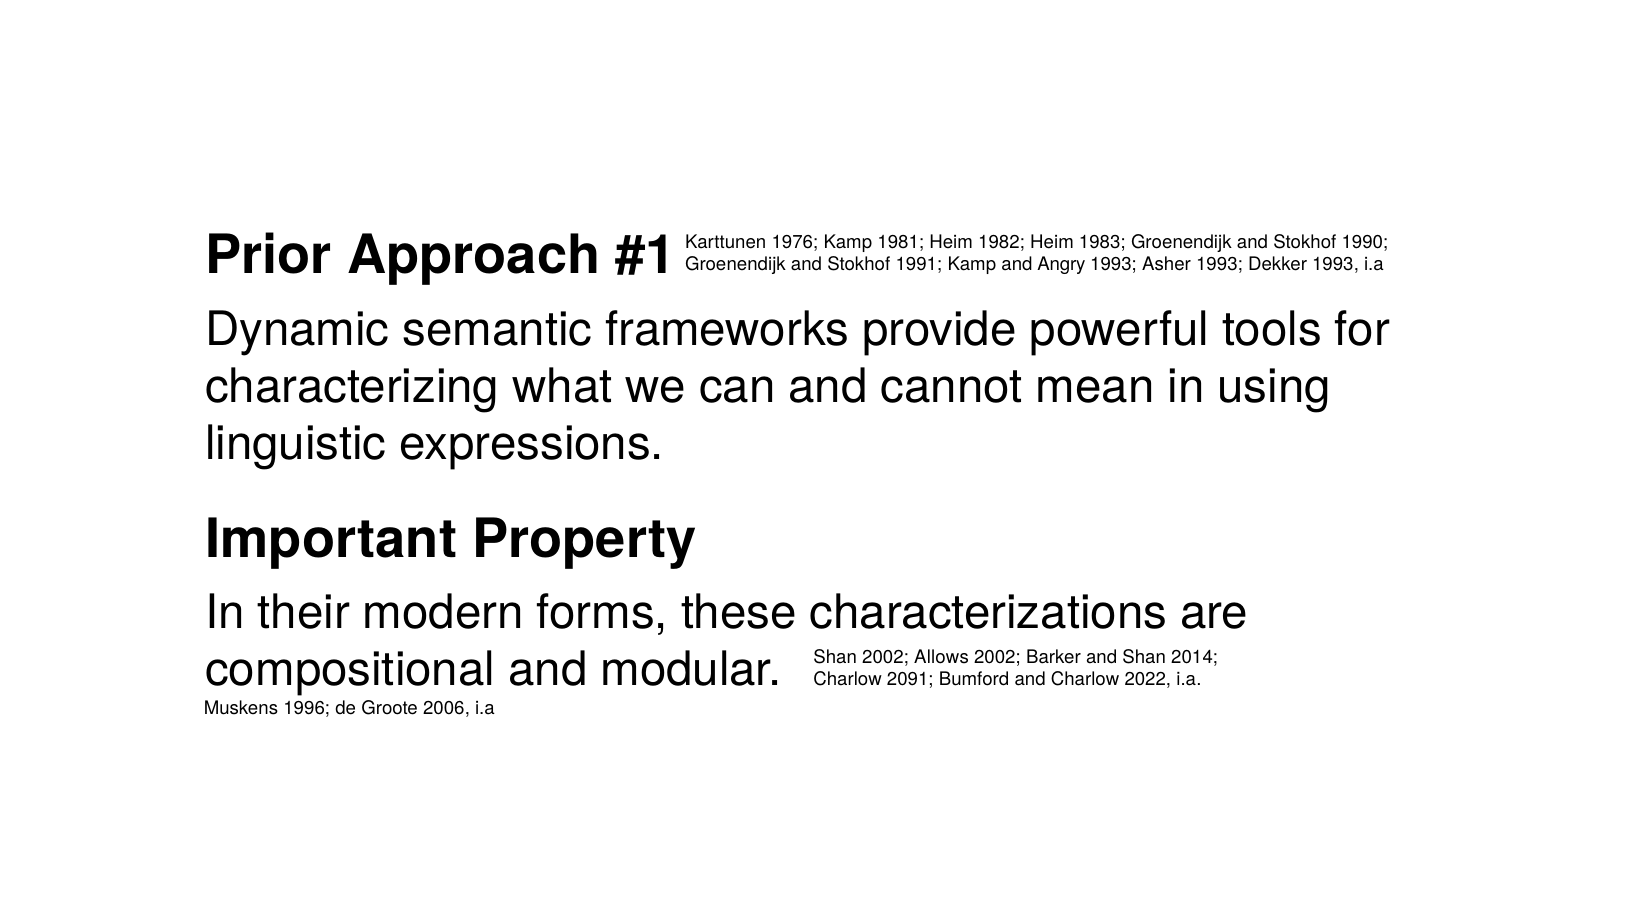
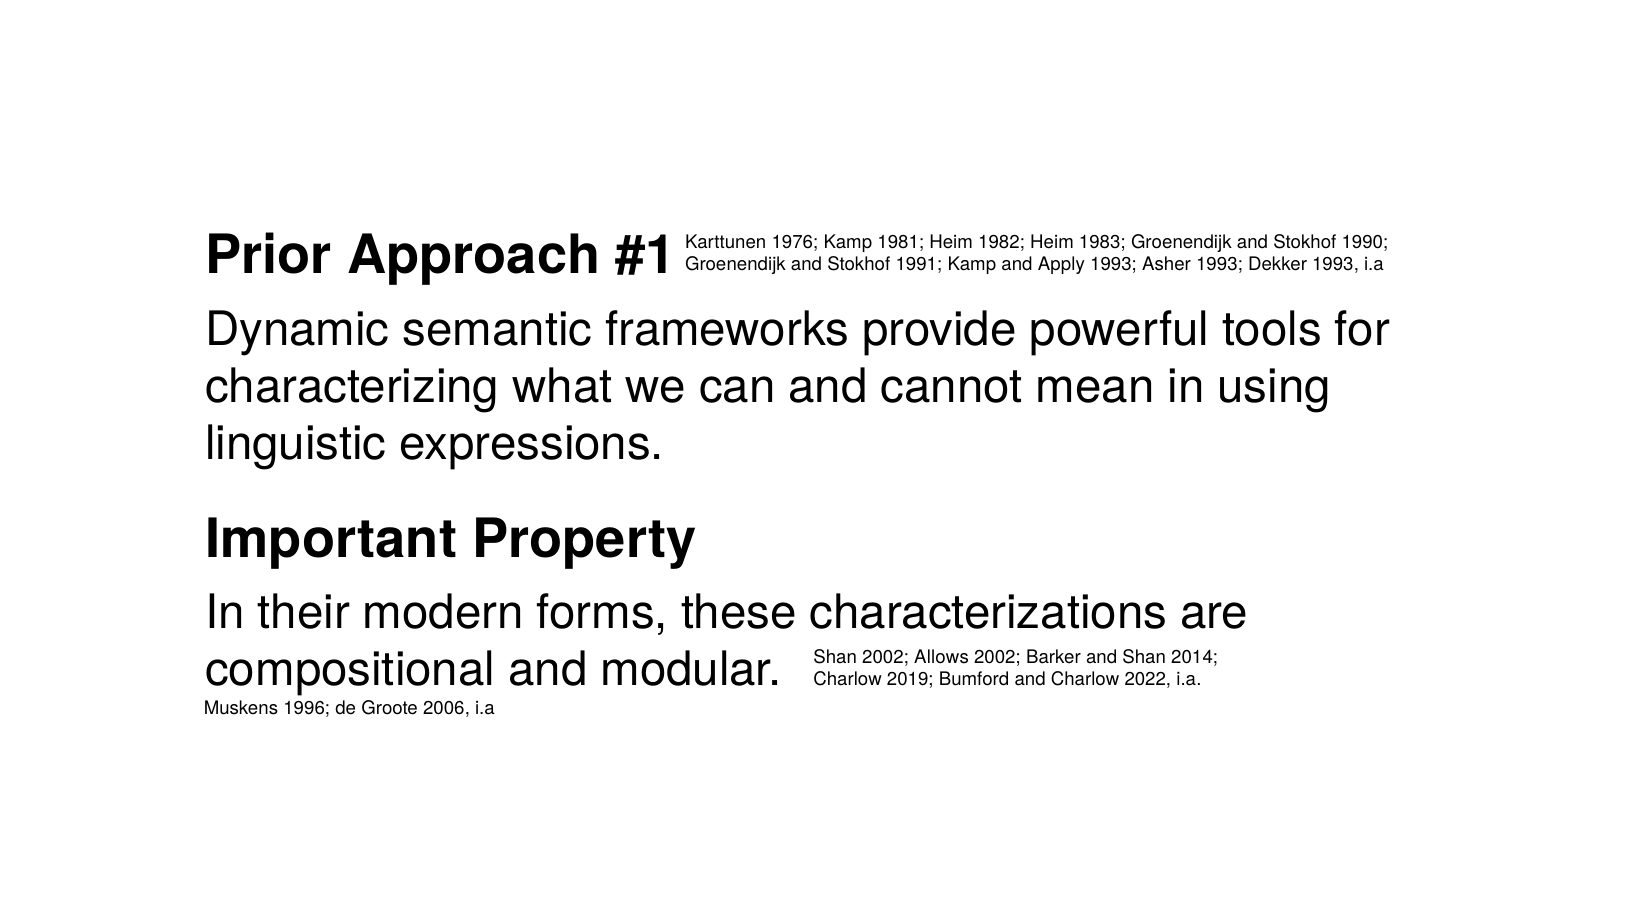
Angry: Angry -> Apply (1061, 264)
2091: 2091 -> 2019 (910, 679)
